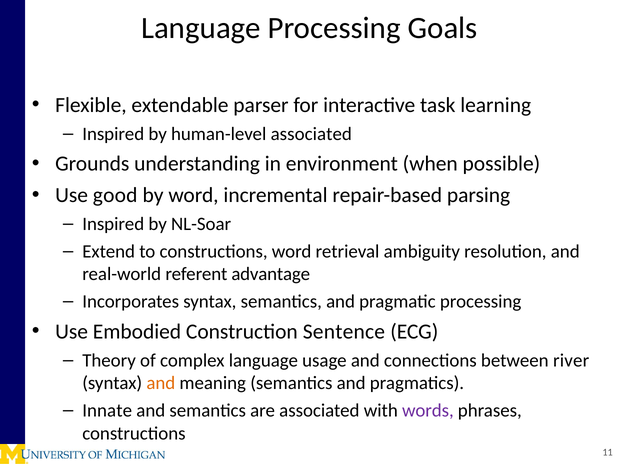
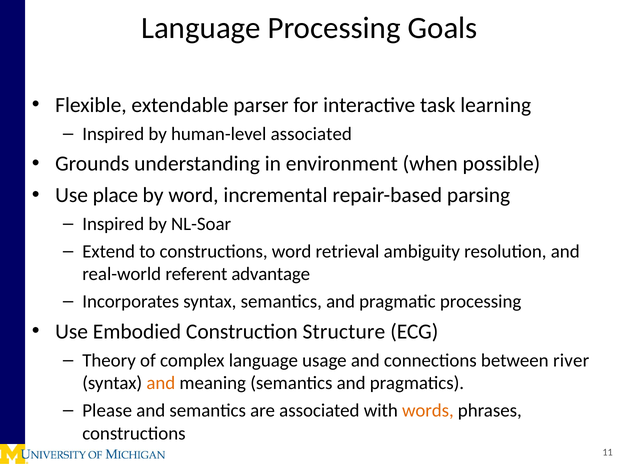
good: good -> place (115, 195)
Sentence: Sentence -> Structure (344, 332)
Innate: Innate -> Please (107, 411)
words colour: purple -> orange (428, 411)
